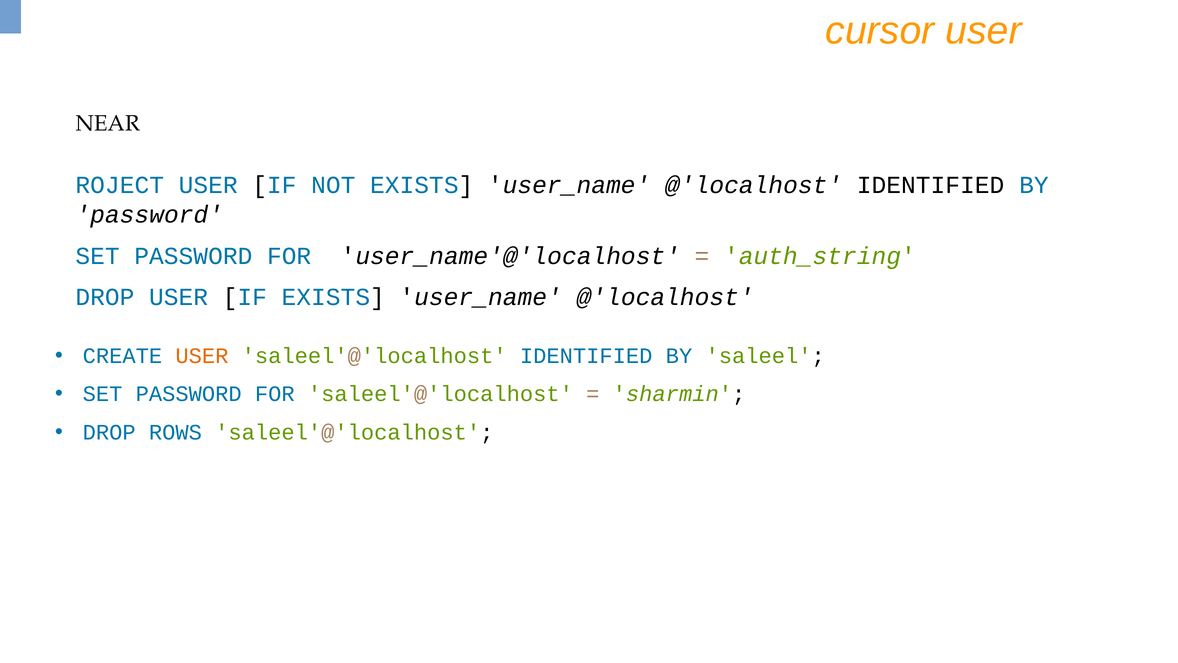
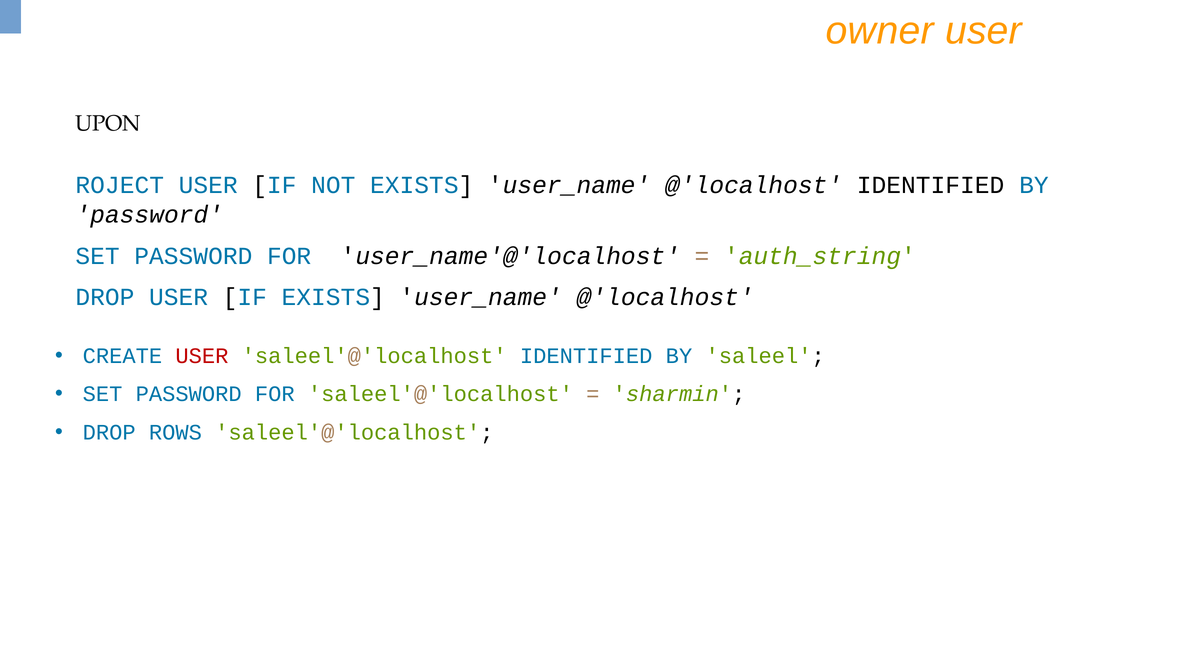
cursor: cursor -> owner (880, 31)
NEAR: NEAR -> UPON (108, 124)
USER colour: orange -> red (202, 356)
